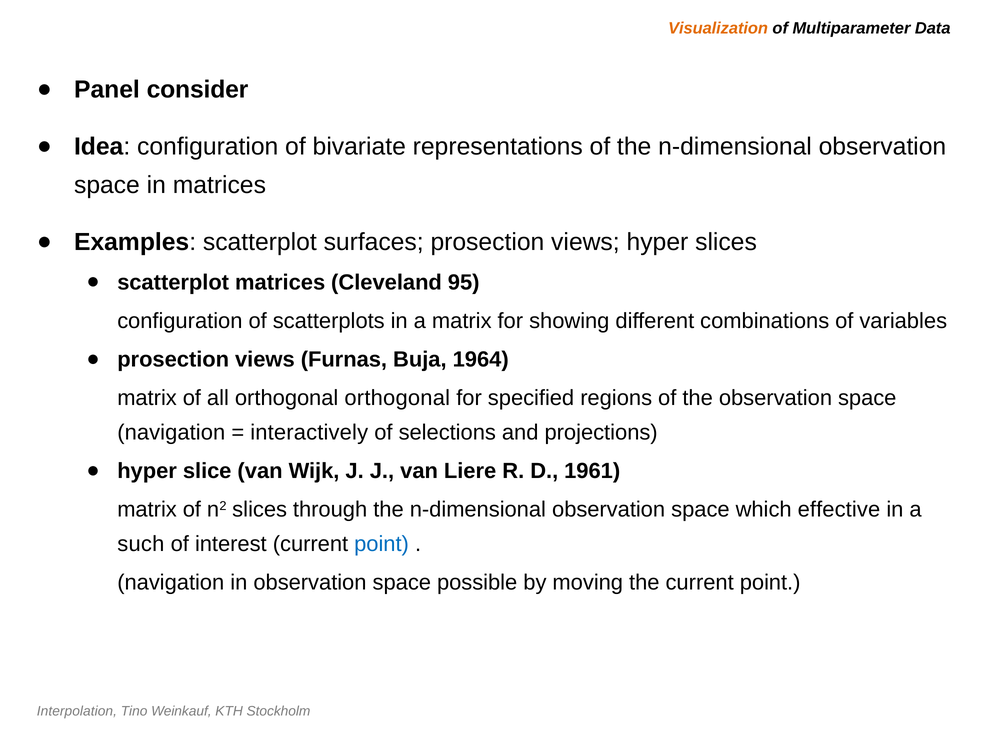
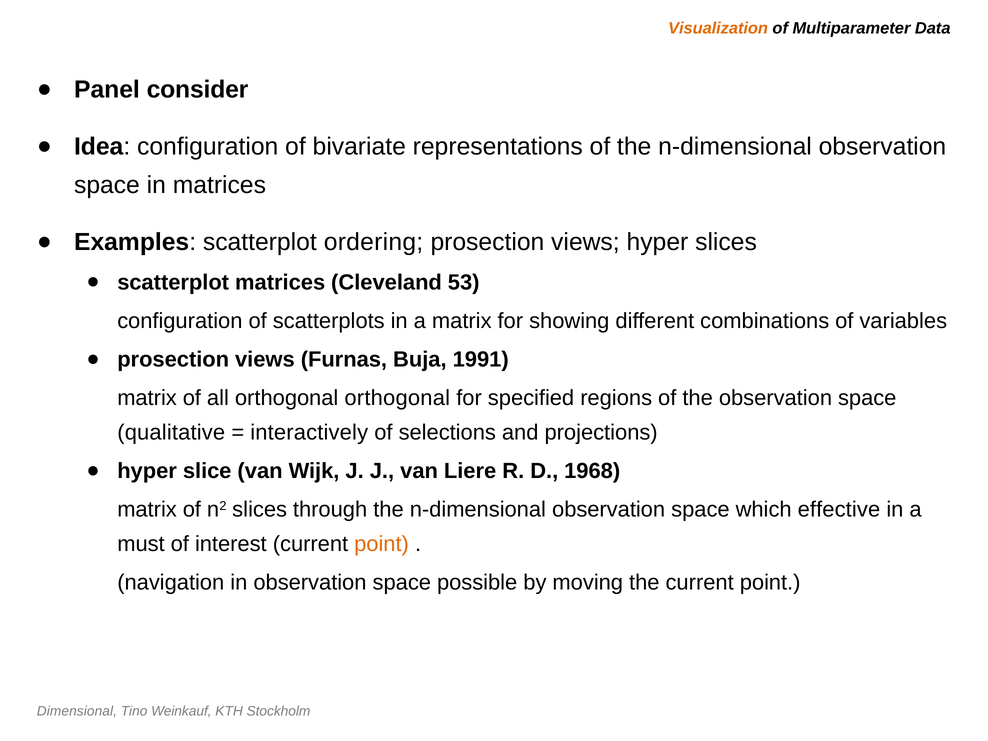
surfaces: surfaces -> ordering (374, 242)
95: 95 -> 53 (464, 282)
1964: 1964 -> 1991 (481, 360)
navigation: navigation -> qualitative (171, 432)
1961: 1961 -> 1968 (592, 471)
such: such -> must (141, 544)
point colour: blue -> orange (382, 544)
Interpolation: Interpolation -> Dimensional (77, 711)
